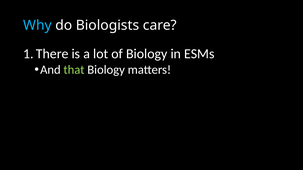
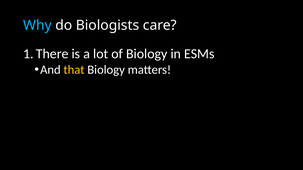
that colour: light green -> yellow (74, 70)
